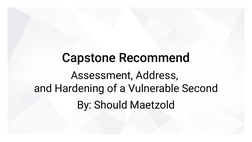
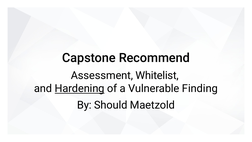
Address: Address -> Whitelist (157, 75)
Hardening underline: none -> present (80, 88)
Second: Second -> Finding (200, 88)
